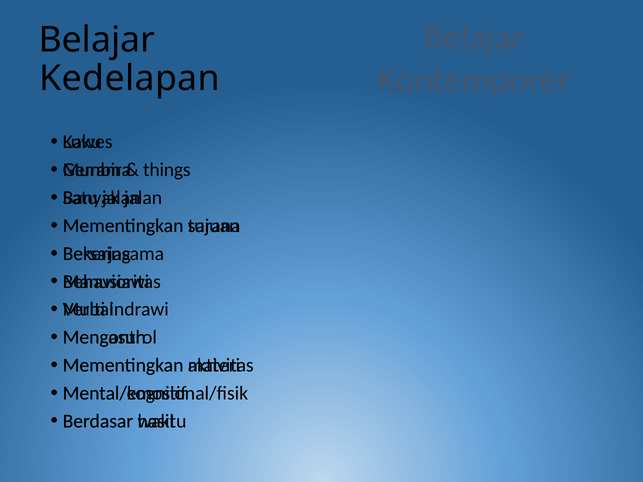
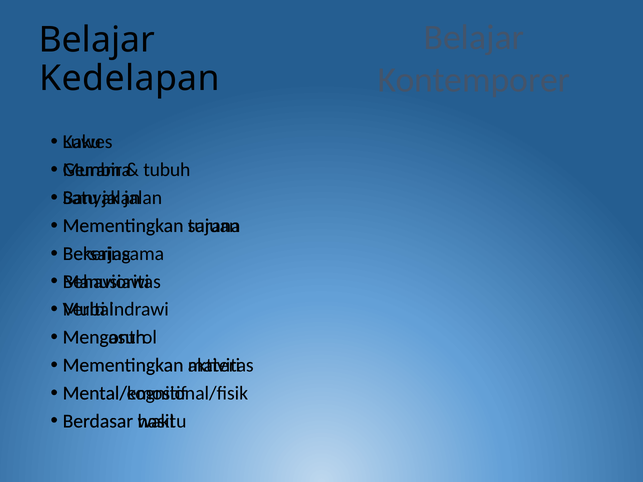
things: things -> tubuh (167, 170)
